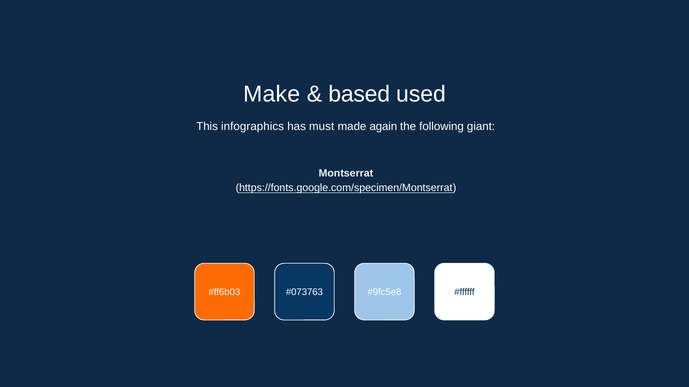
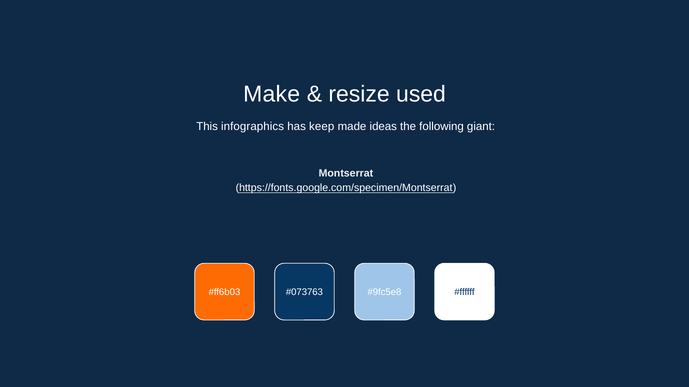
based: based -> resize (359, 94)
must: must -> keep (322, 126)
again: again -> ideas (383, 126)
